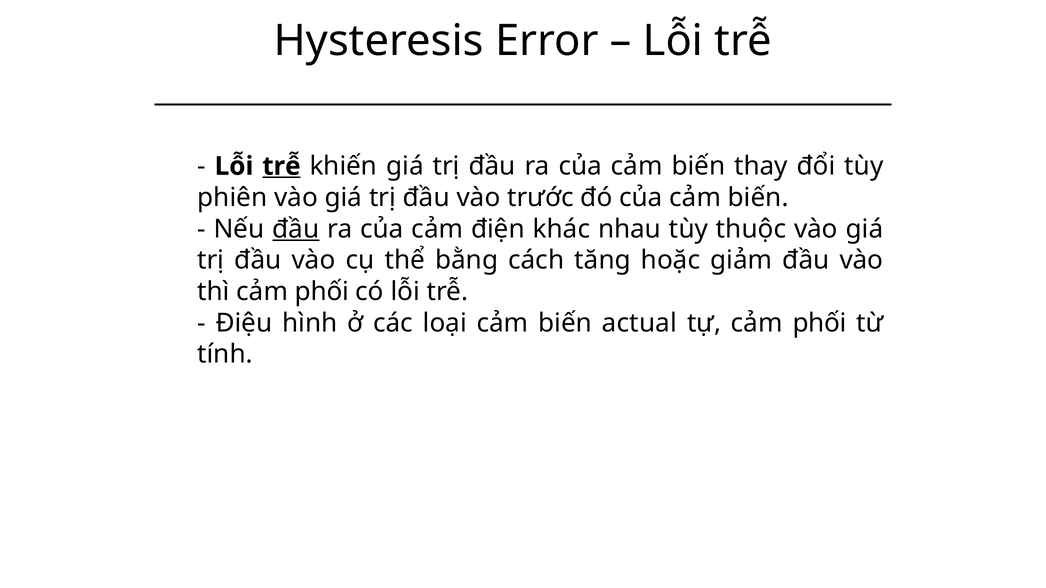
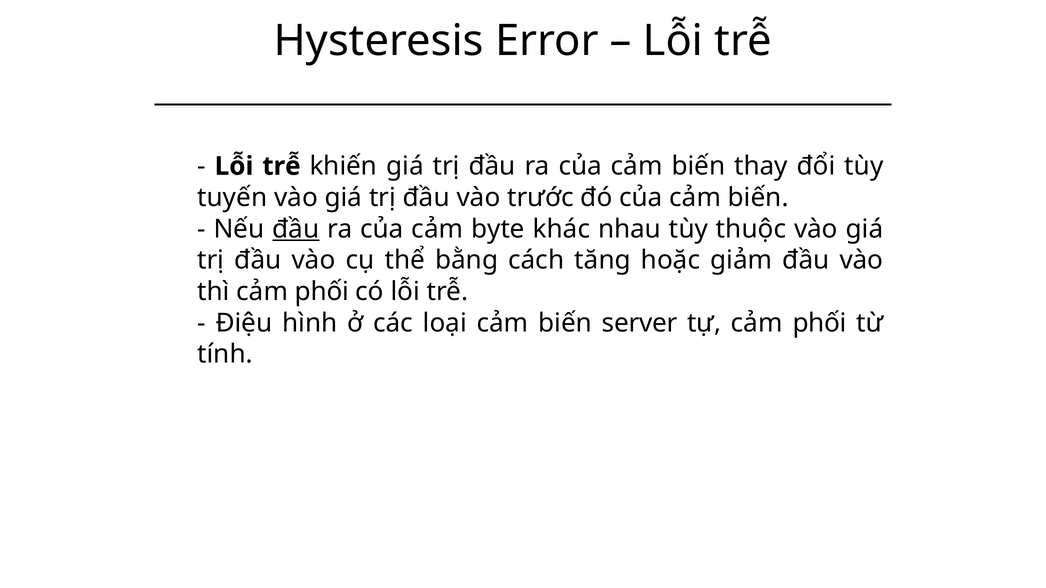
trễ underline: present -> none (281, 166)
phiên: phiên -> tuyến (232, 198)
điện: điện -> byte (498, 229)
actual: actual -> server (640, 323)
